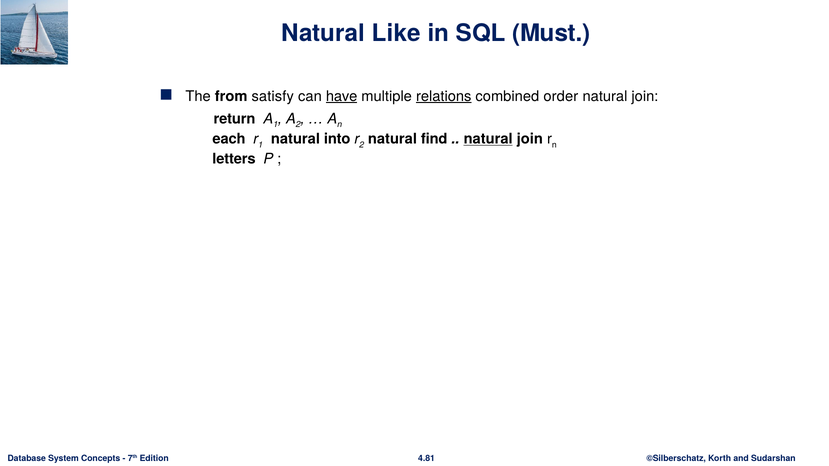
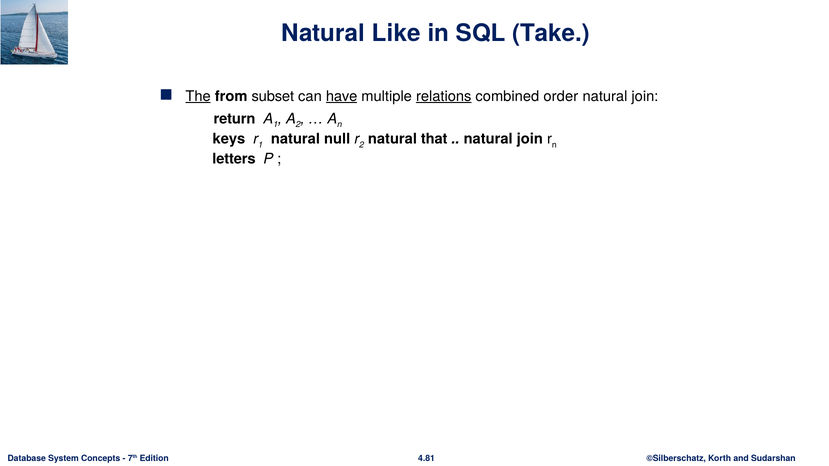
Must: Must -> Take (551, 33)
The underline: none -> present (198, 96)
satisfy: satisfy -> subset (273, 96)
each: each -> keys (229, 139)
into: into -> null (337, 139)
find: find -> that (434, 139)
natural underline: present -> none (488, 139)
